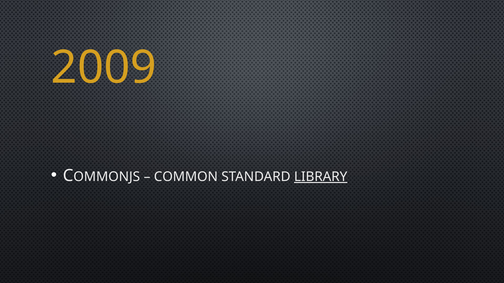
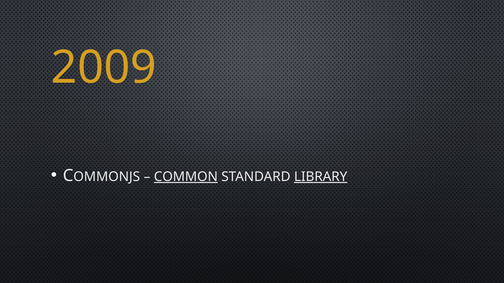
COMMON underline: none -> present (186, 177)
